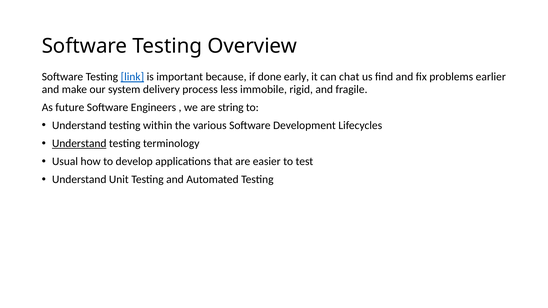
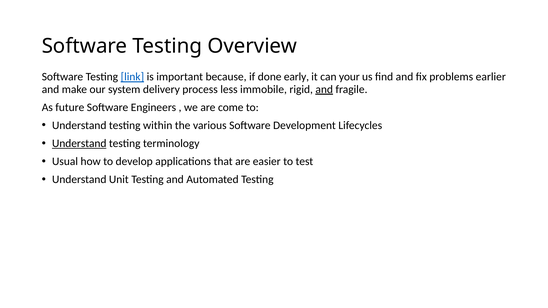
chat: chat -> your (349, 77)
and underline: none -> present (324, 89)
string: string -> come (231, 107)
